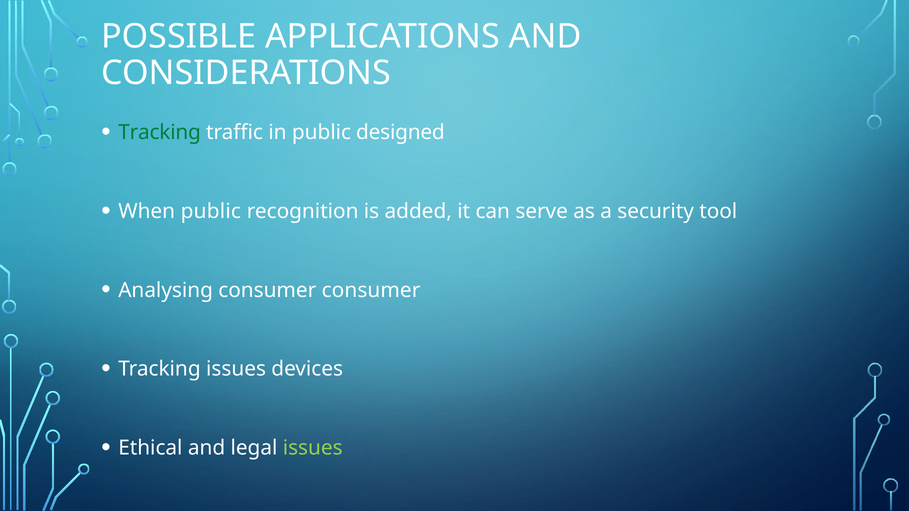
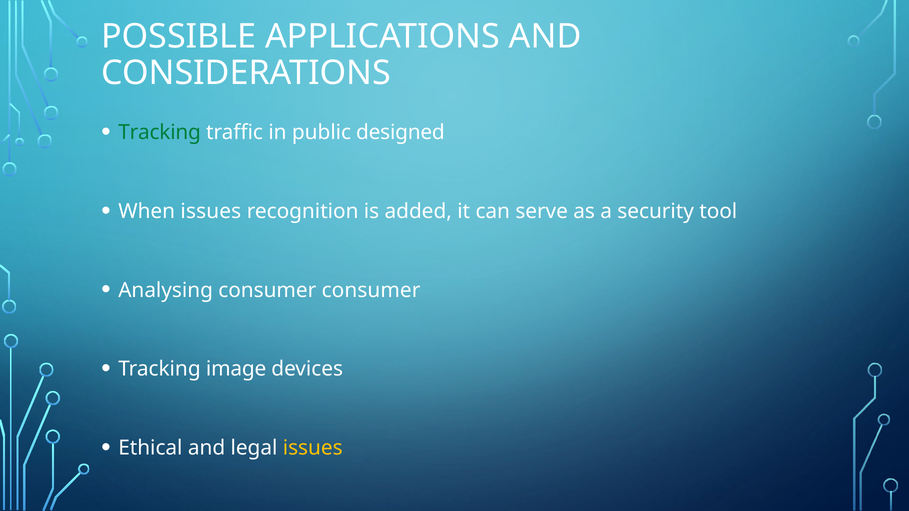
When public: public -> issues (211, 211)
Tracking issues: issues -> image (236, 369)
issues colour: light green -> yellow (313, 448)
